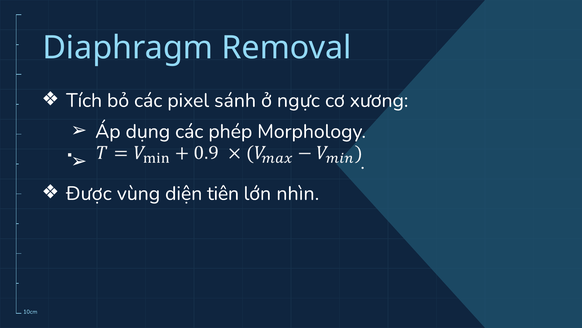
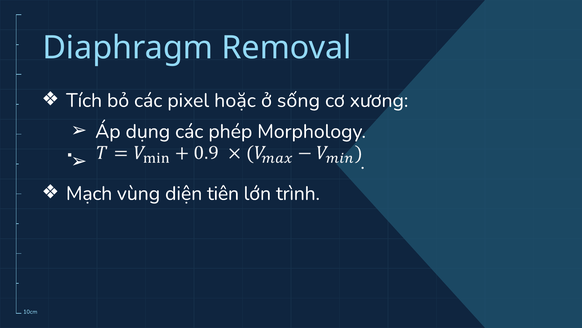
sánh: sánh -> hoặc (235, 100)
ngực: ngực -> sống (298, 100)
Được: Được -> Mạch (89, 193)
nhìn: nhìn -> trình (298, 193)
